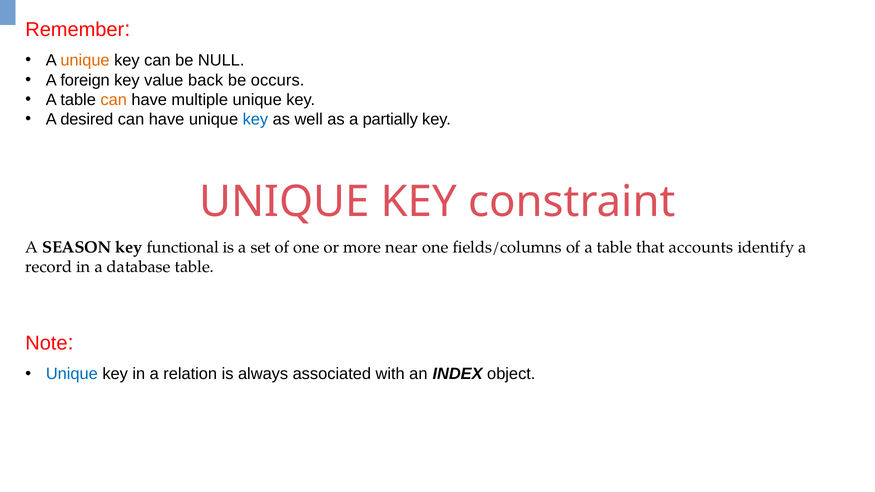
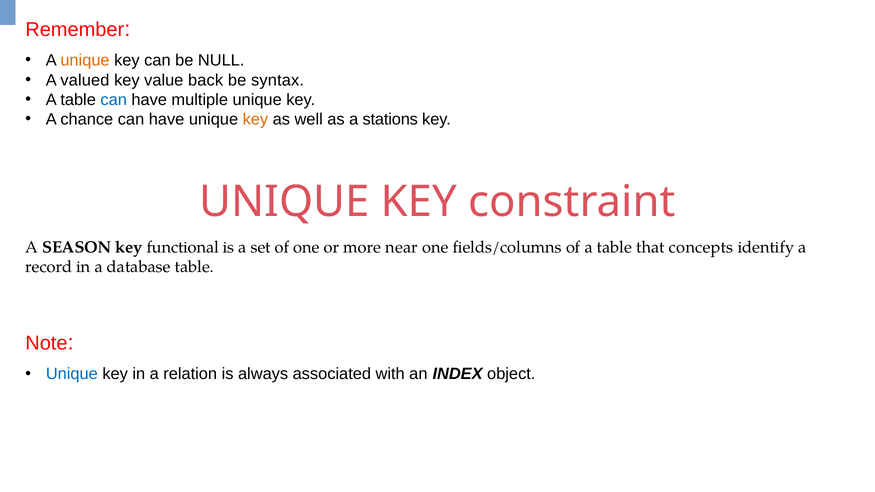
foreign: foreign -> valued (85, 80)
occurs: occurs -> syntax (278, 80)
can colour: orange -> blue (114, 100)
desired: desired -> chance (87, 120)
key colour: blue -> orange (255, 120)
partially: partially -> stations (390, 120)
accounts: accounts -> concepts (701, 247)
